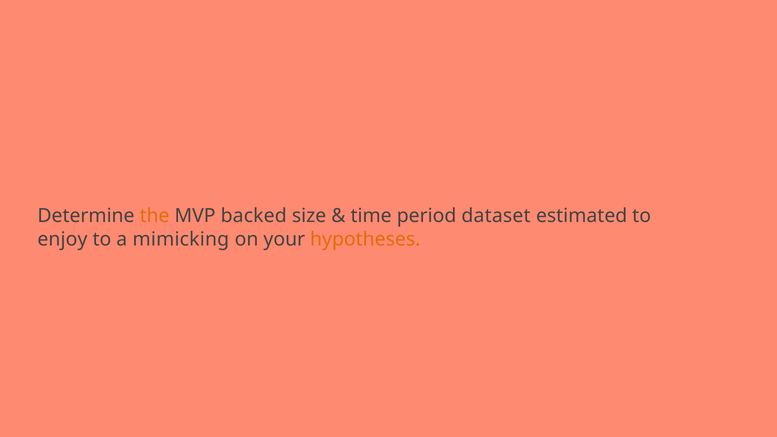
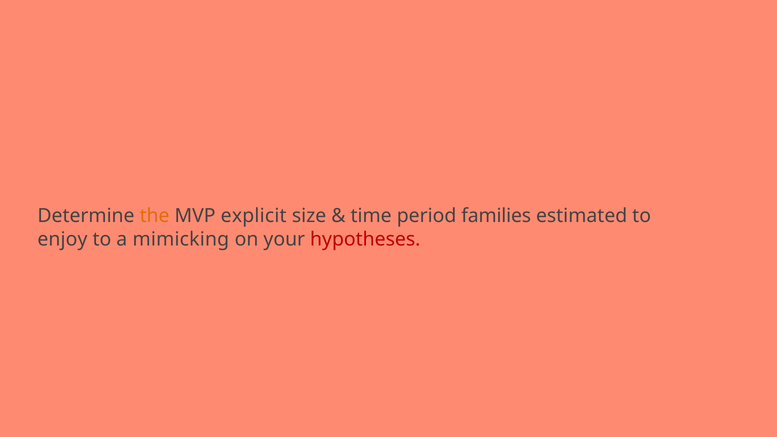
backed: backed -> explicit (254, 216)
dataset: dataset -> families (496, 216)
hypotheses colour: orange -> red (365, 239)
